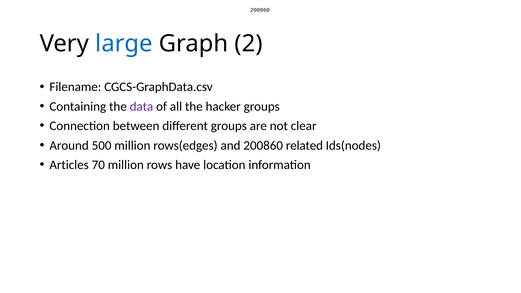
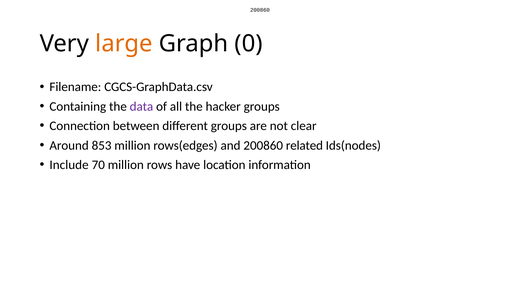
large colour: blue -> orange (124, 44)
2: 2 -> 0 (249, 44)
500: 500 -> 853 (102, 145)
Articles: Articles -> Include (69, 165)
